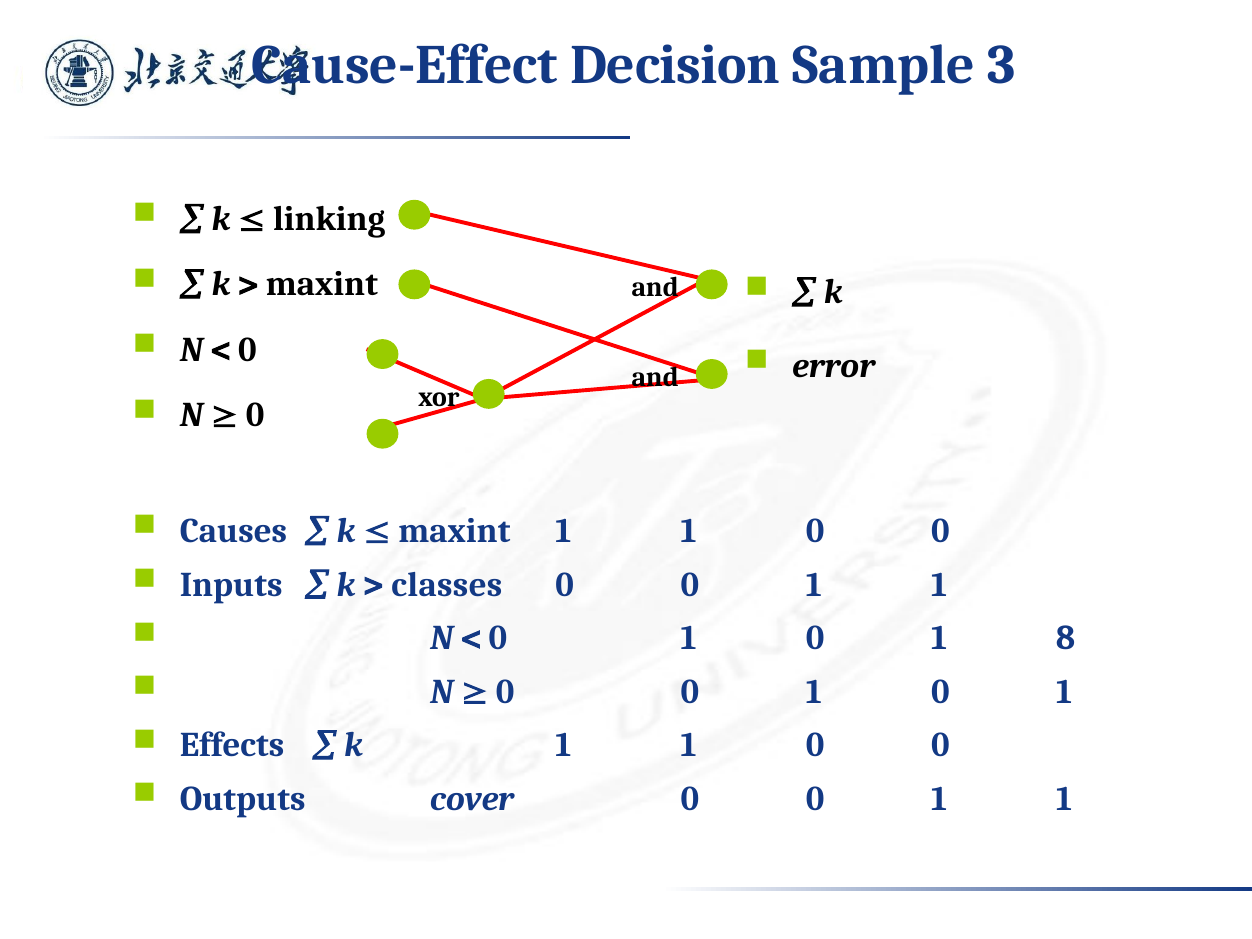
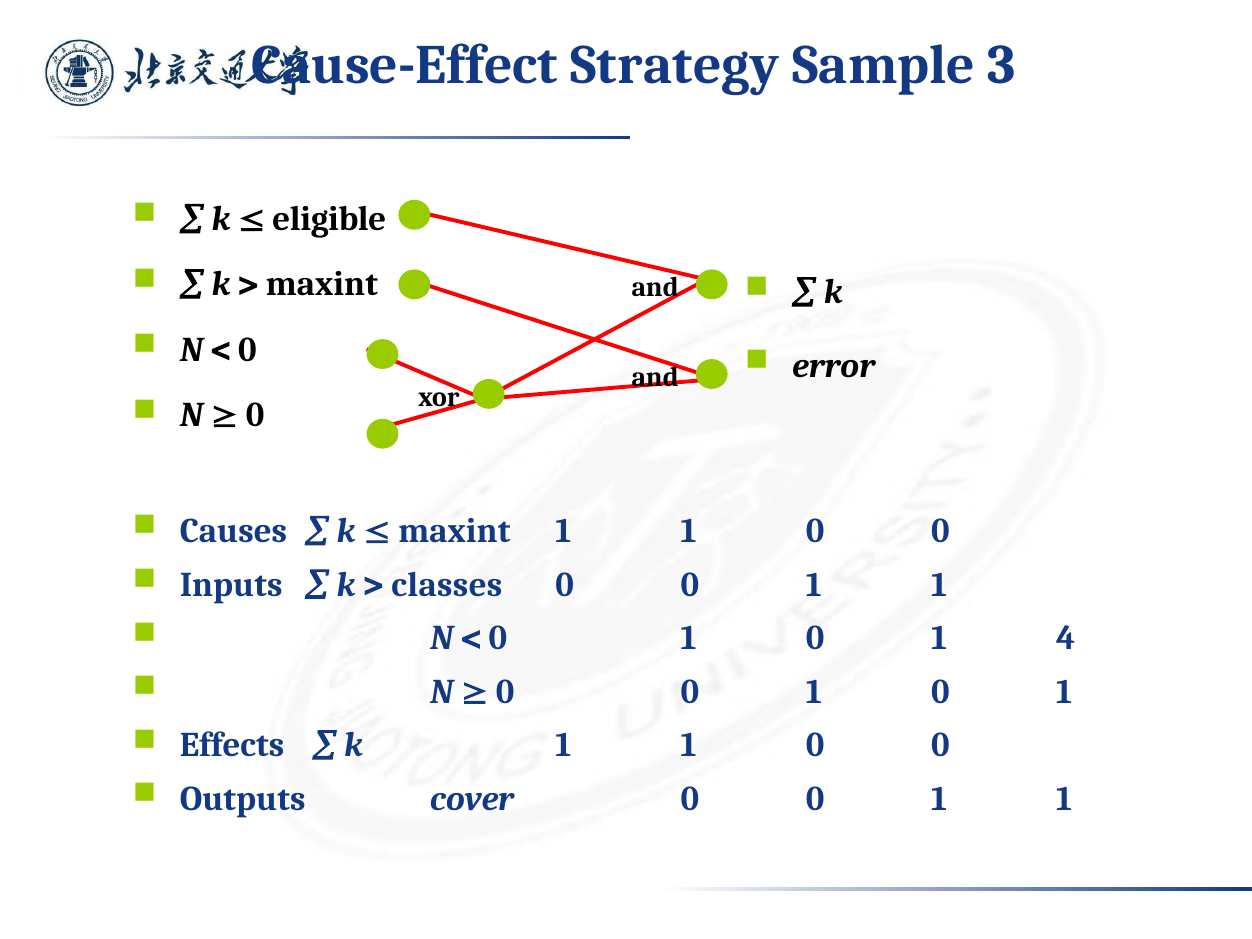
Decision: Decision -> Strategy (675, 66)
linking: linking -> eligible (329, 219)
8: 8 -> 4 (1066, 638)
